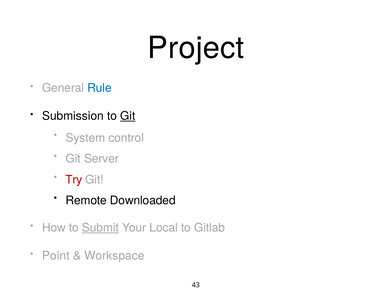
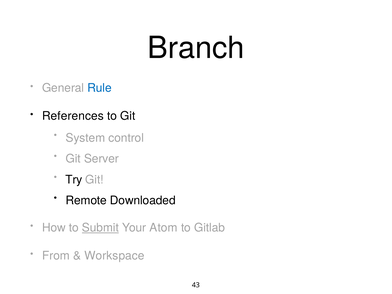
Project: Project -> Branch (196, 48)
Submission: Submission -> References (73, 116)
Git underline: present -> none (128, 116)
Try colour: red -> black (74, 180)
Local: Local -> Atom (164, 228)
Point: Point -> From (56, 256)
